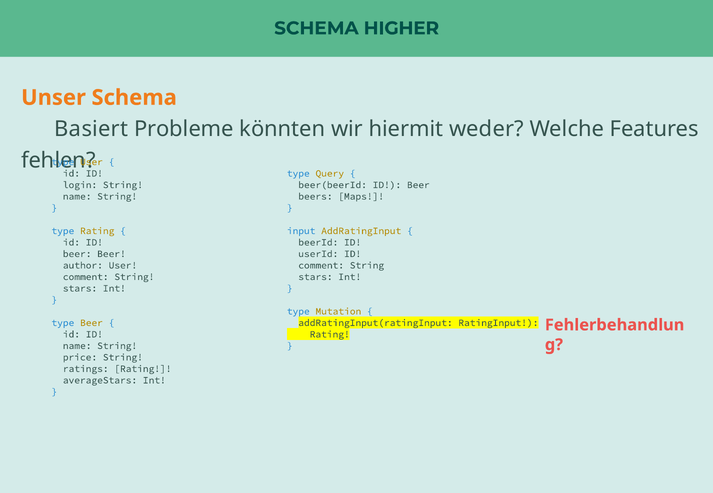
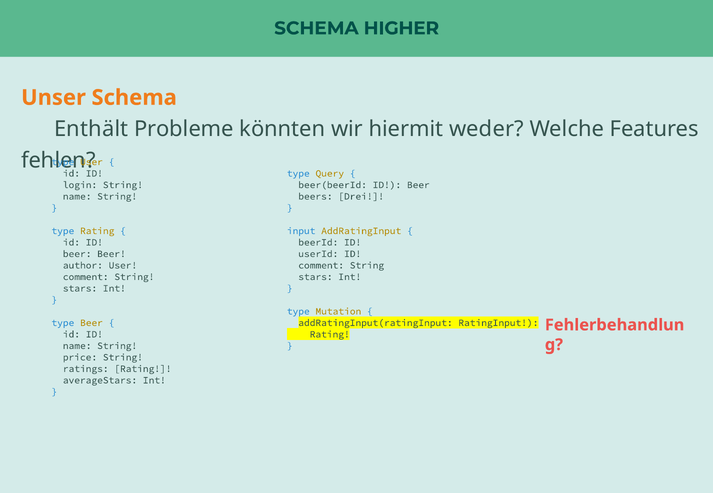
Basiert: Basiert -> Enthält (91, 129)
Maps: Maps -> Drei (361, 197)
